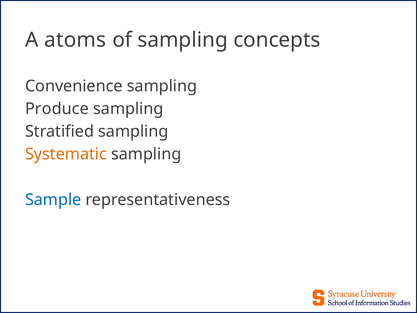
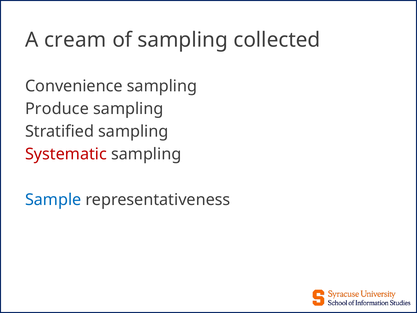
atoms: atoms -> cream (75, 40)
concepts: concepts -> collected (277, 40)
Systematic colour: orange -> red (66, 154)
